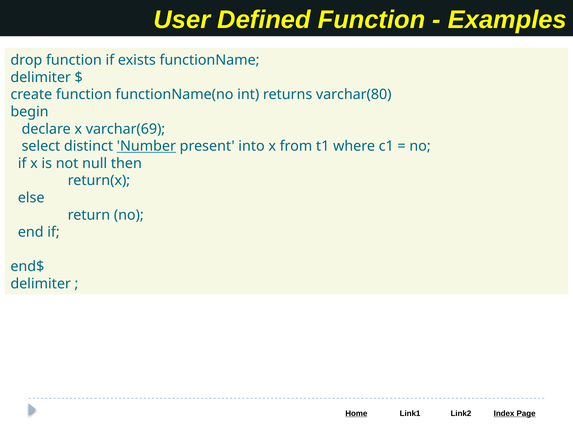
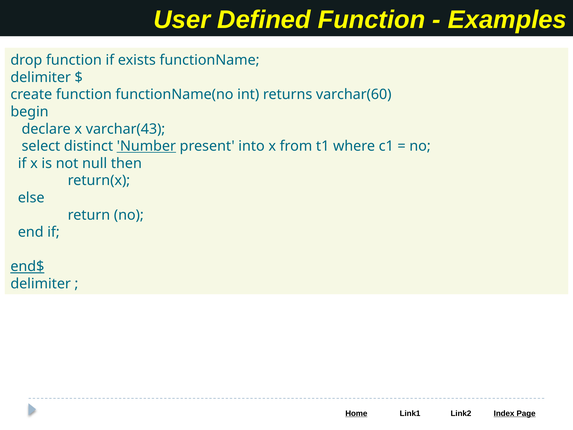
varchar(80: varchar(80 -> varchar(60 (354, 95)
varchar(69: varchar(69 -> varchar(43 (125, 129)
end$ underline: none -> present (27, 266)
